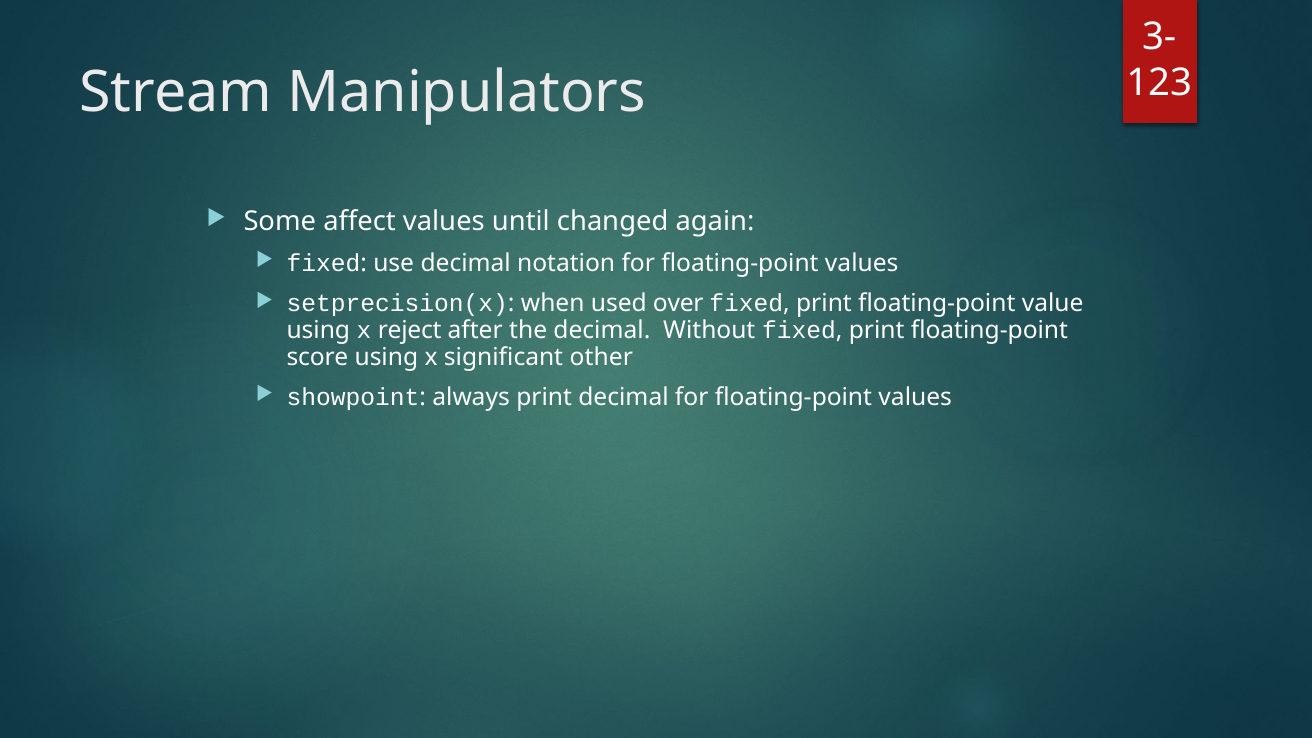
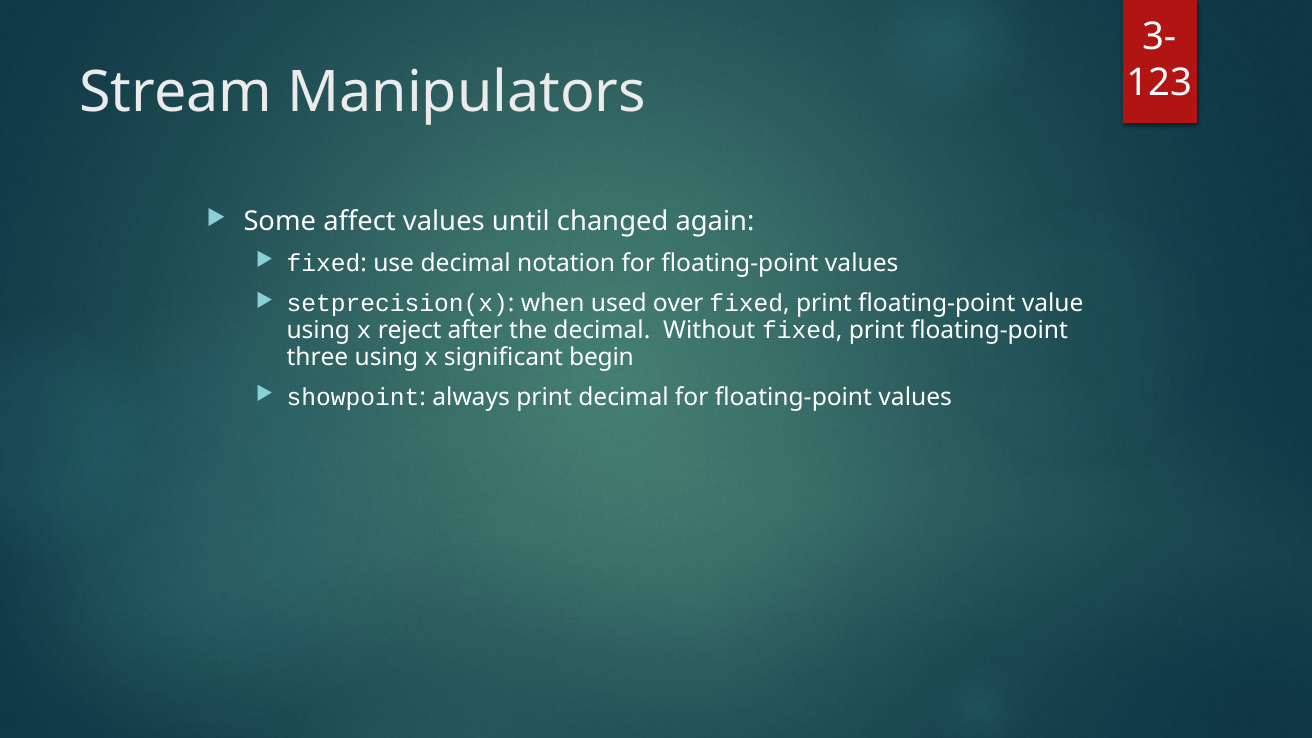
score: score -> three (317, 357)
other: other -> begin (602, 357)
